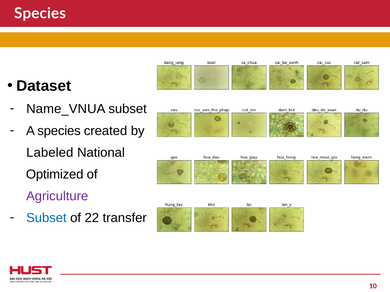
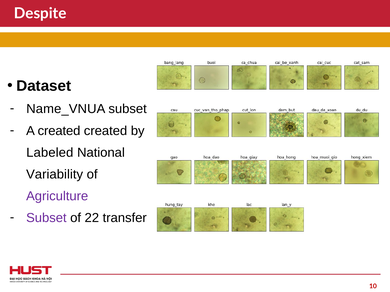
Species: Species -> Despite (40, 13)
A species: species -> created (59, 131)
Optimized: Optimized -> Variability (55, 175)
Subset colour: blue -> purple (46, 218)
